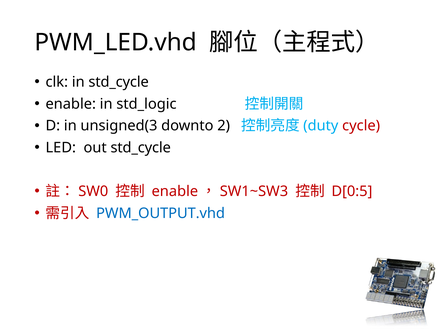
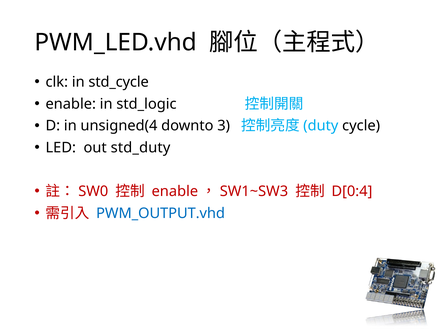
unsigned(3: unsigned(3 -> unsigned(4 (119, 126)
2: 2 -> 3 (224, 126)
cycle colour: red -> black (361, 126)
out std_cycle: std_cycle -> std_duty (141, 148)
D[0:5: D[0:5 -> D[0:4 (352, 192)
